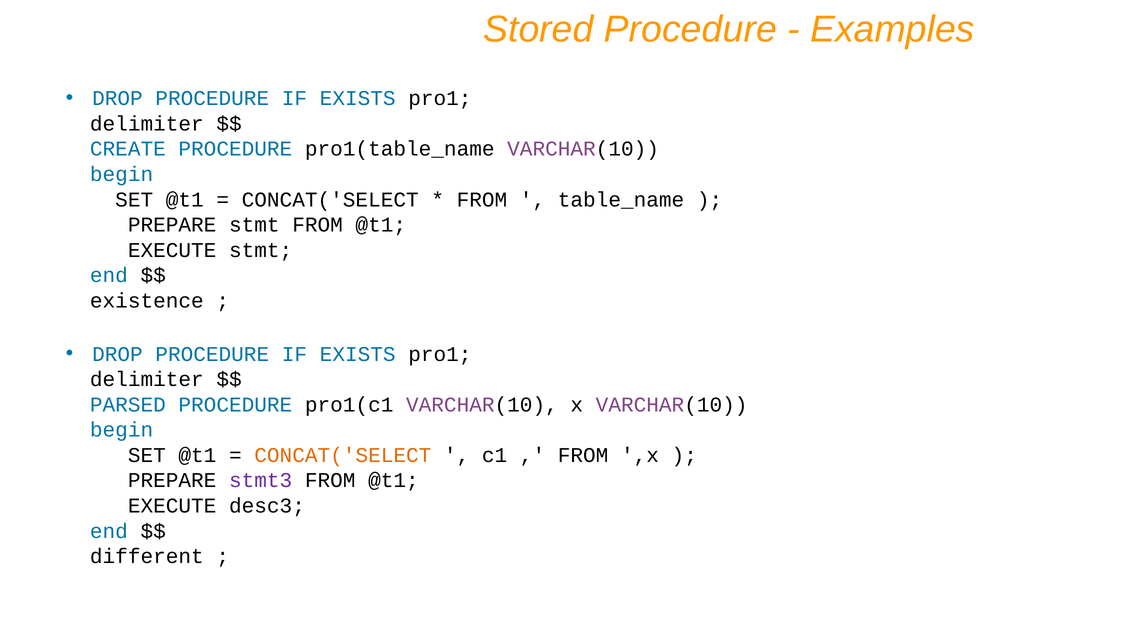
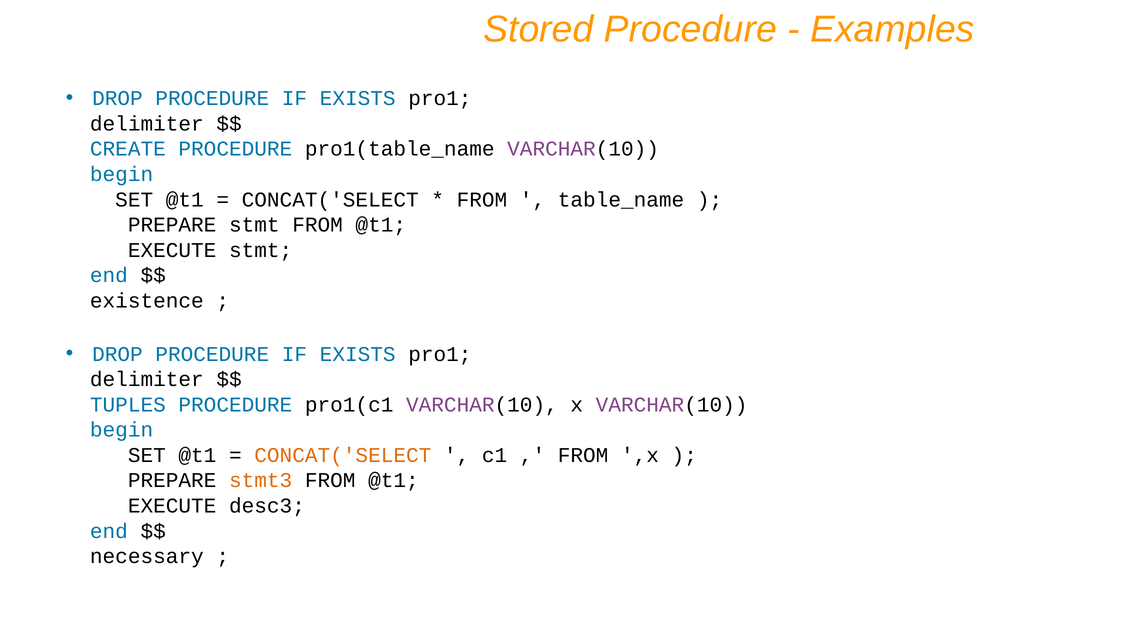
PARSED: PARSED -> TUPLES (128, 405)
stmt3 colour: purple -> orange (261, 481)
different: different -> necessary (147, 557)
